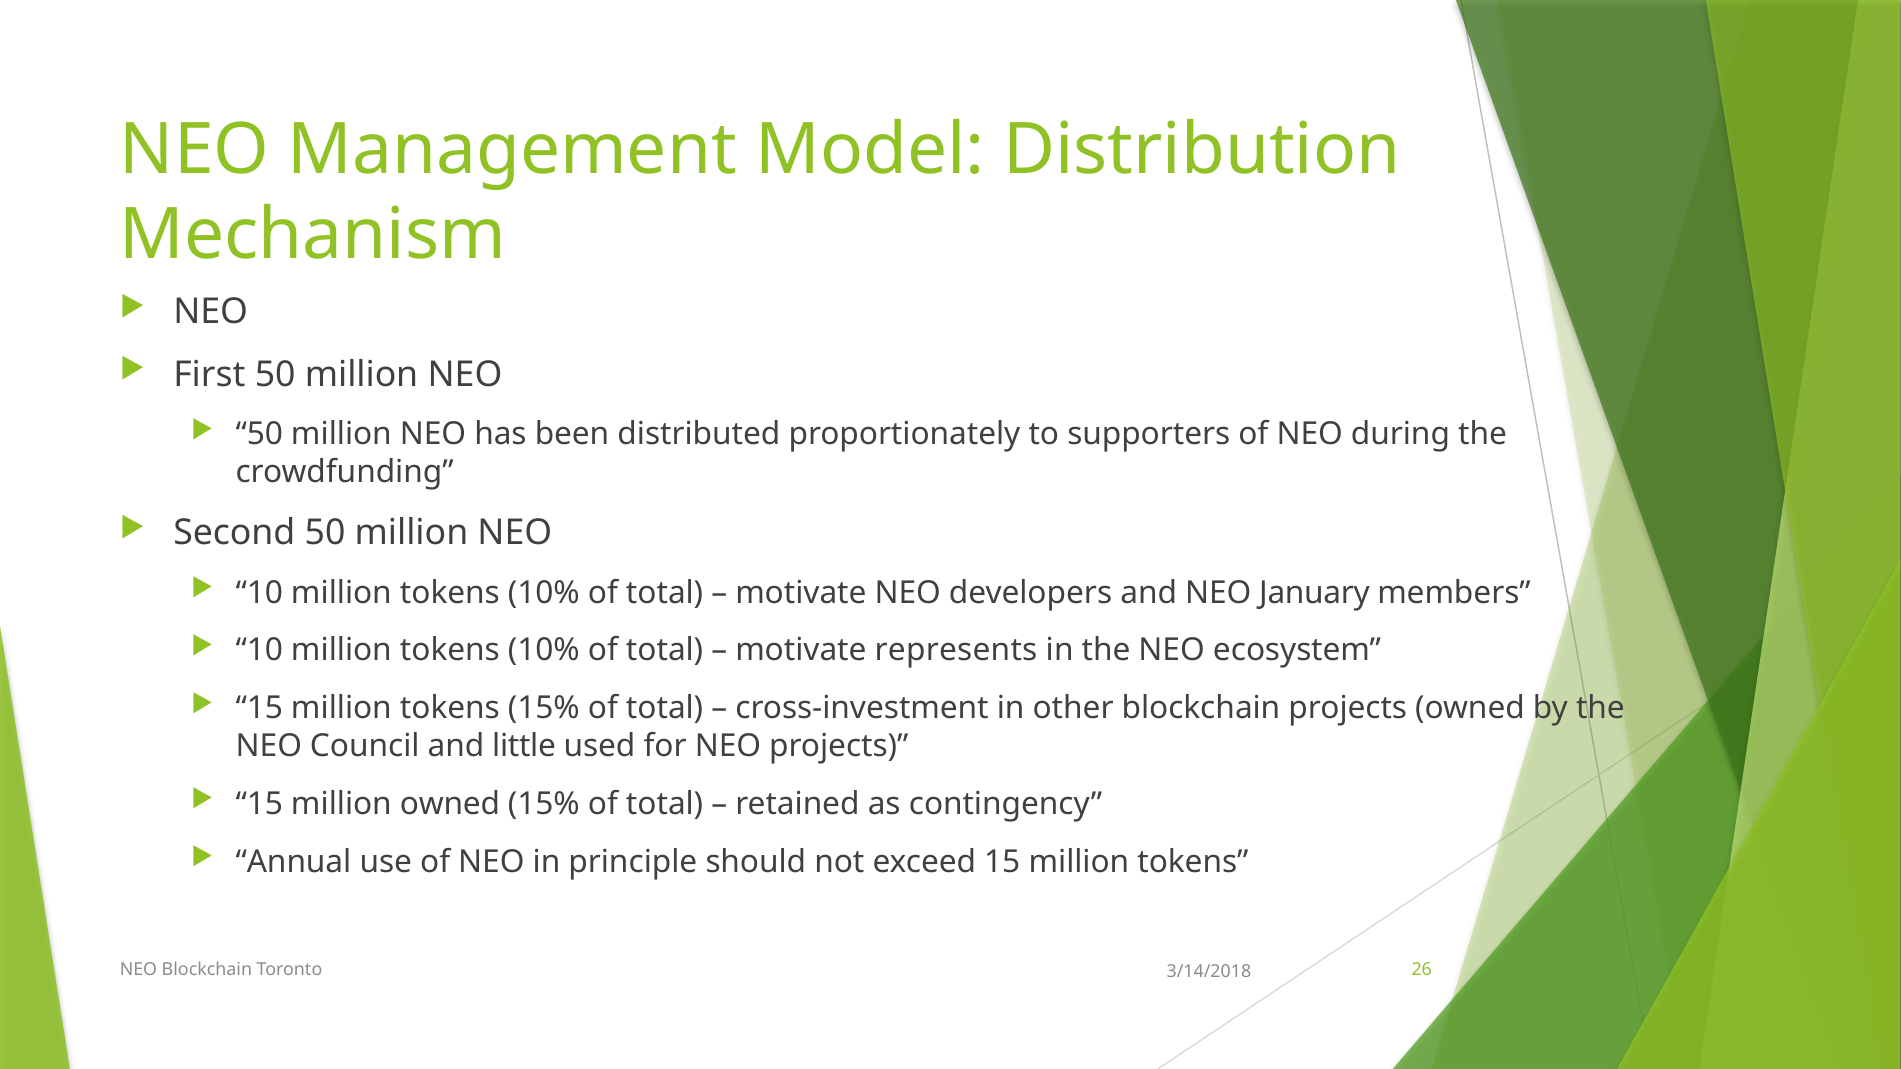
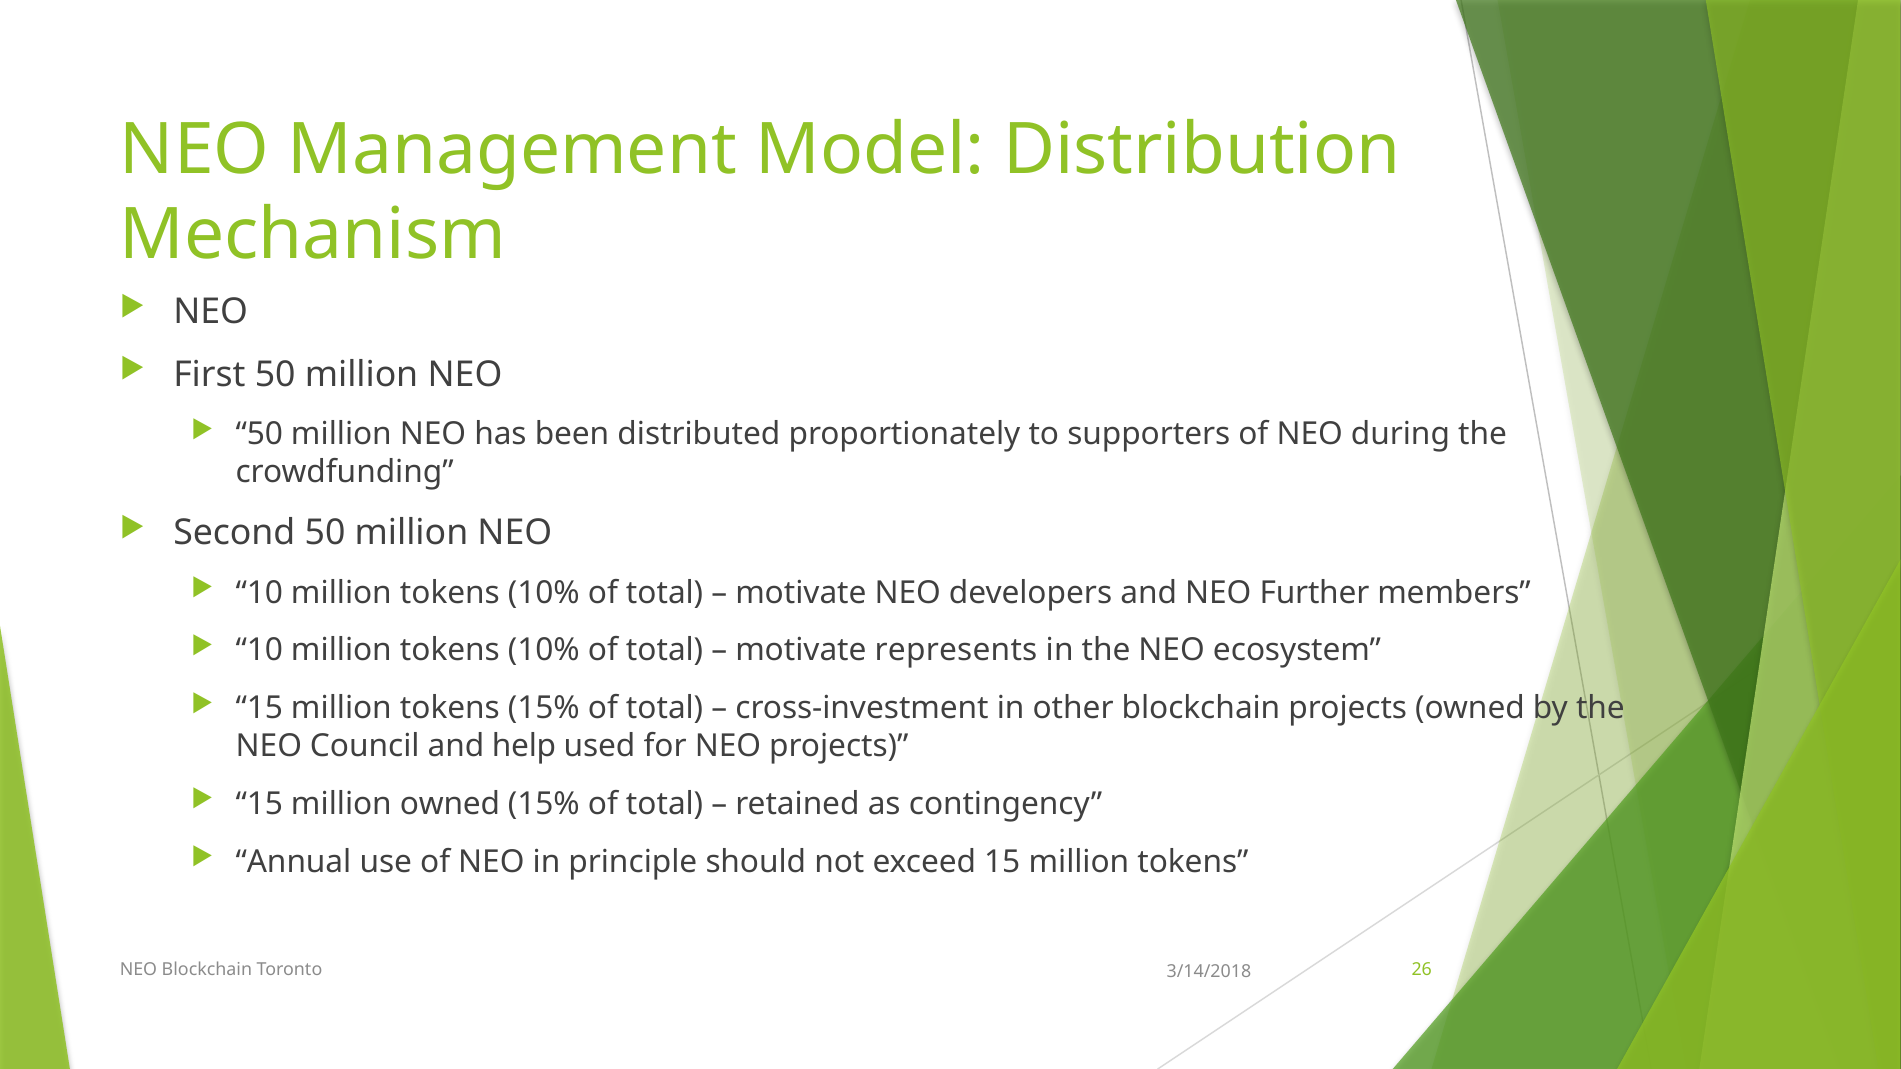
January: January -> Further (1314, 593)
little: little -> help (524, 746)
